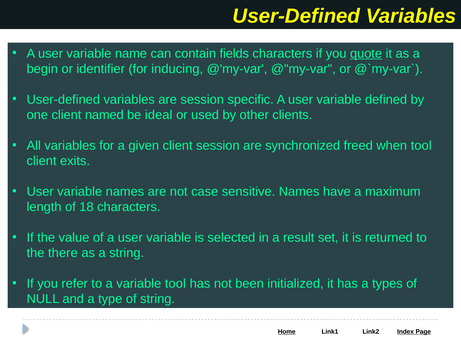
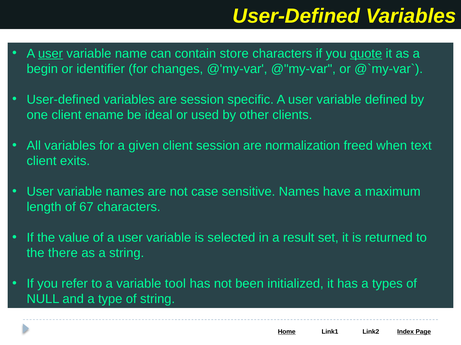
user underline: none -> present (50, 54)
fields: fields -> store (234, 54)
inducing: inducing -> changes (177, 69)
named: named -> ename (104, 115)
synchronized: synchronized -> normalization (303, 146)
when tool: tool -> text (421, 146)
18: 18 -> 67 (86, 207)
